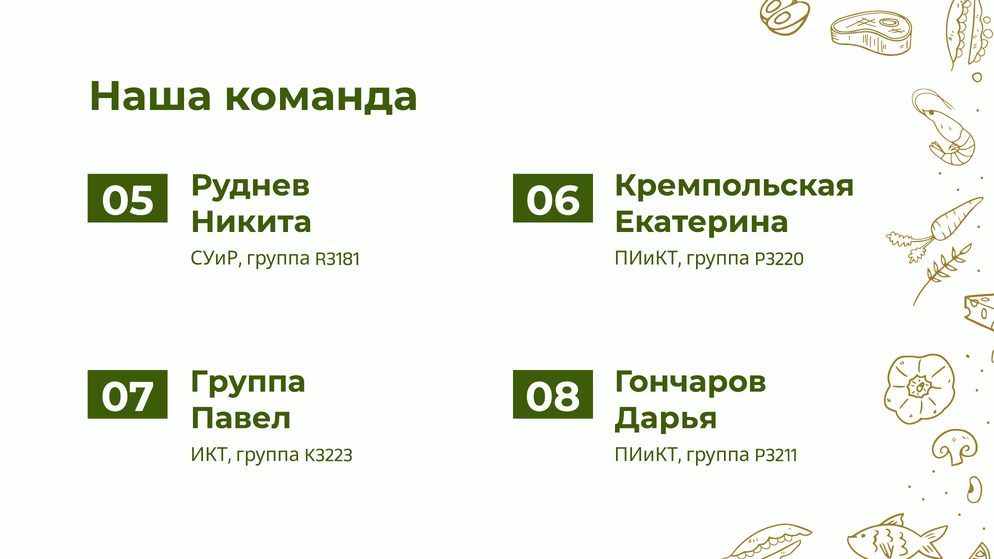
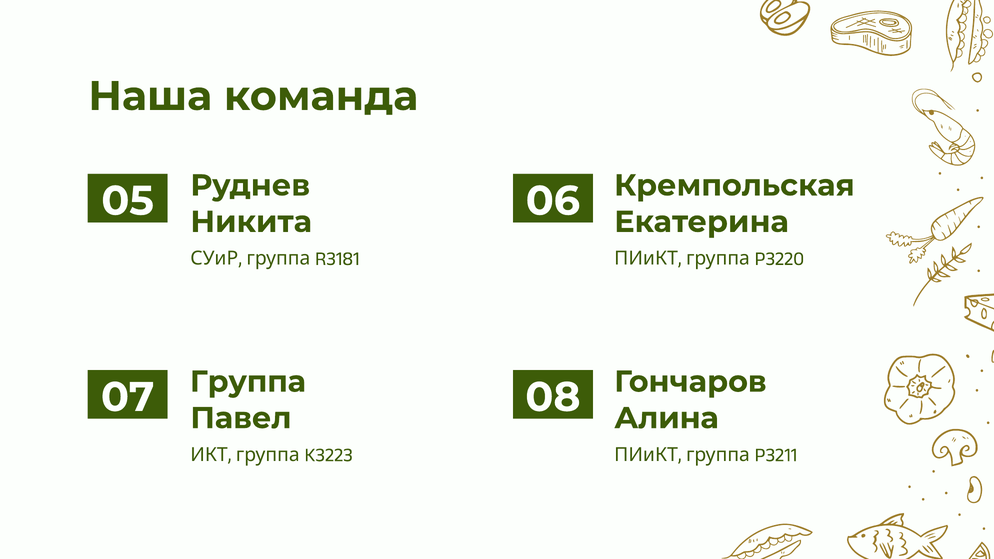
Дарья: Дарья -> Алина (666, 418)
